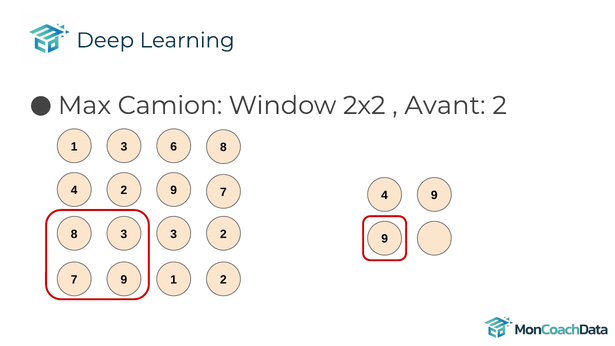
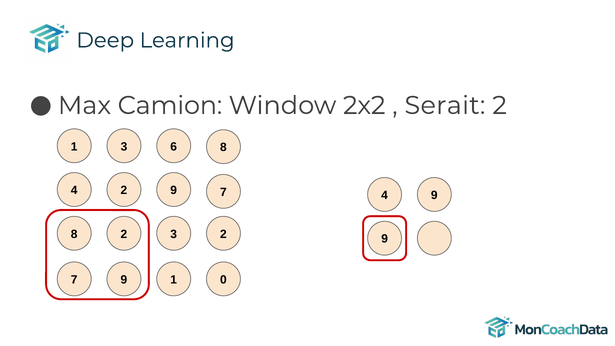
Avant: Avant -> Serait (445, 105)
8 3: 3 -> 2 (124, 234)
1 2: 2 -> 0 (223, 280)
